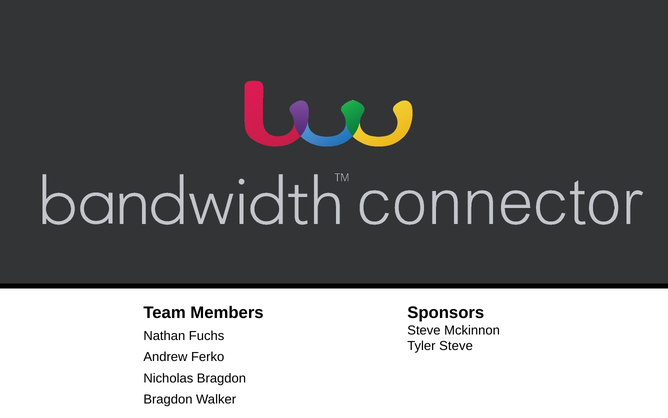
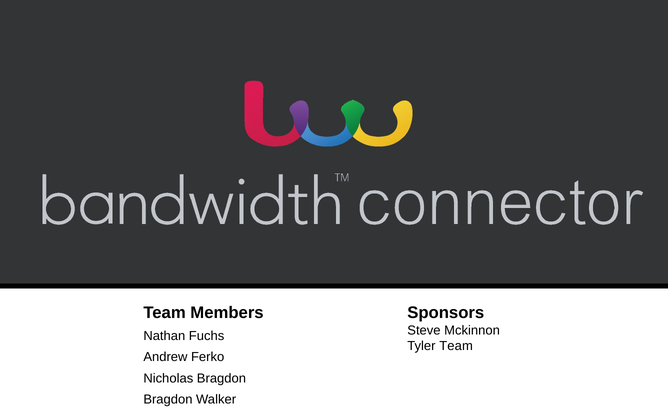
Tyler Steve: Steve -> Team (456, 345)
